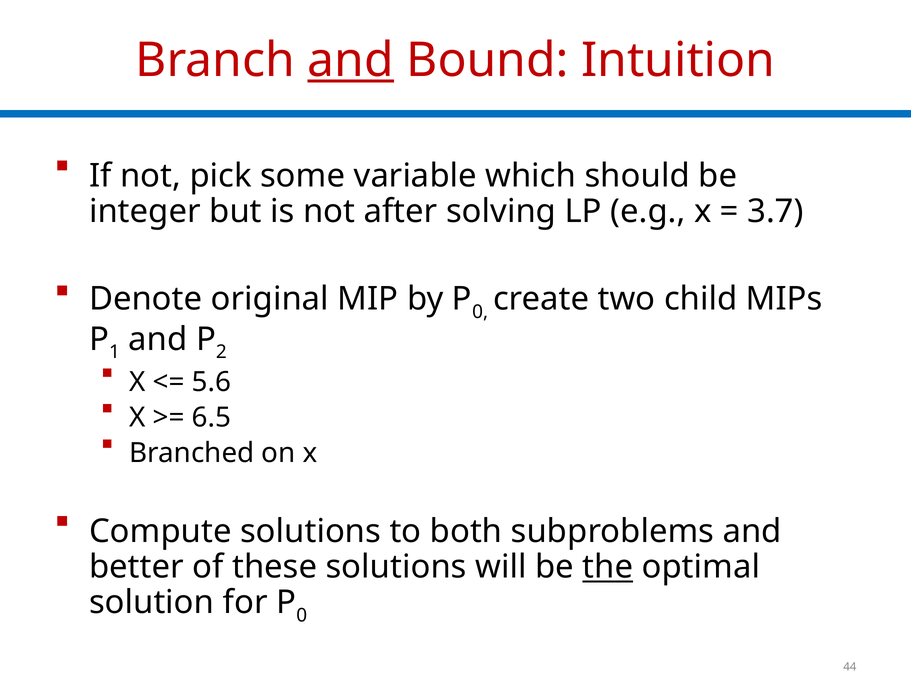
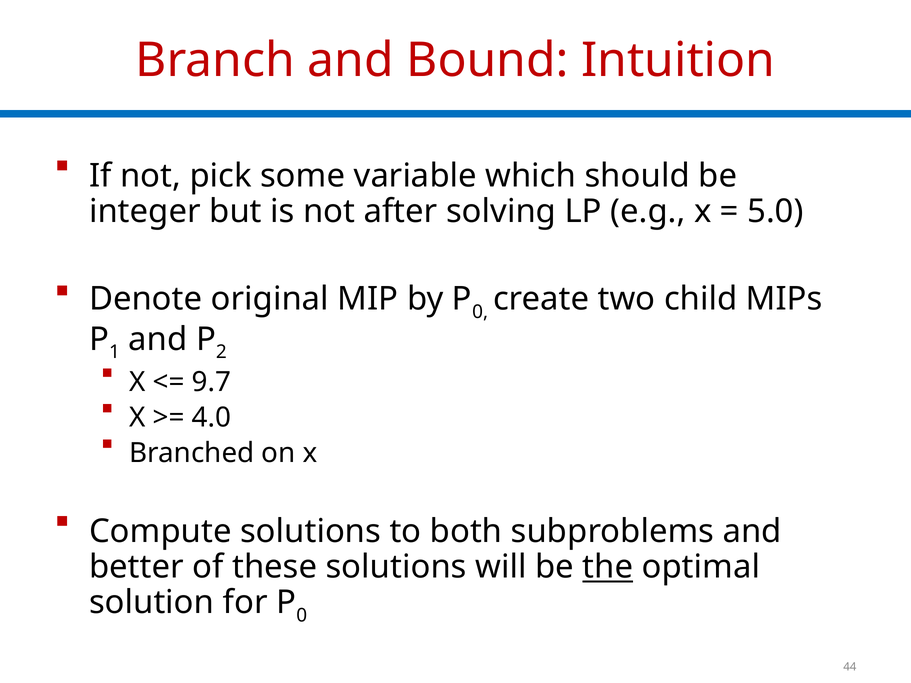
and underline: present -> none (351, 60)
3.7: 3.7 -> 5.0 (776, 211)
5.6: 5.6 -> 9.7 (211, 382)
6.5: 6.5 -> 4.0 (211, 418)
